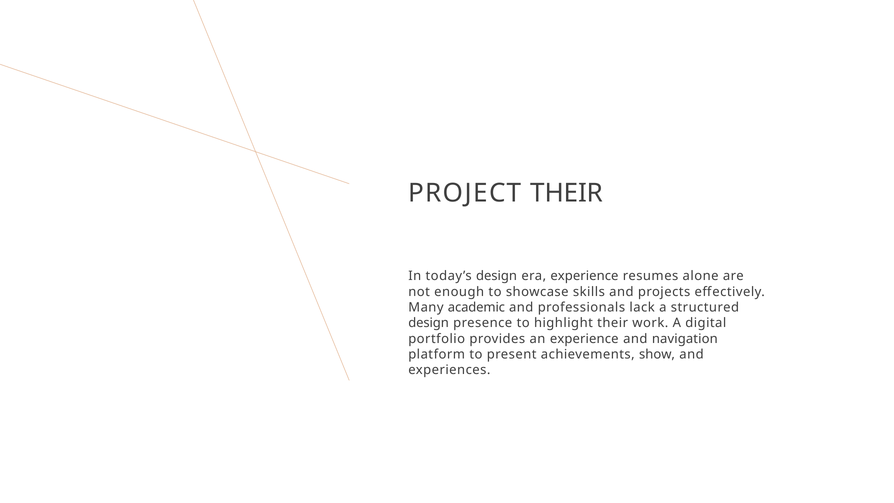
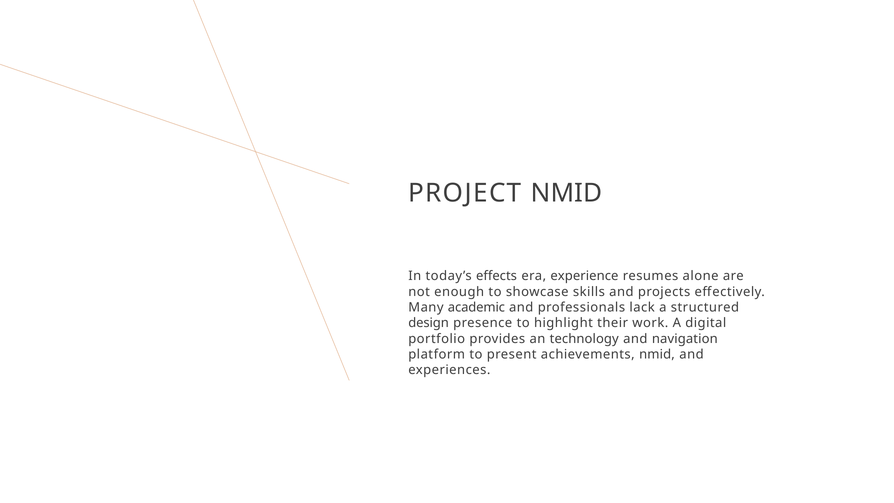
PROJECT THEIR: THEIR -> NMID (567, 193)
today’s design: design -> effects (496, 276)
an experience: experience -> technology (584, 339)
achievements show: show -> nmid (657, 354)
